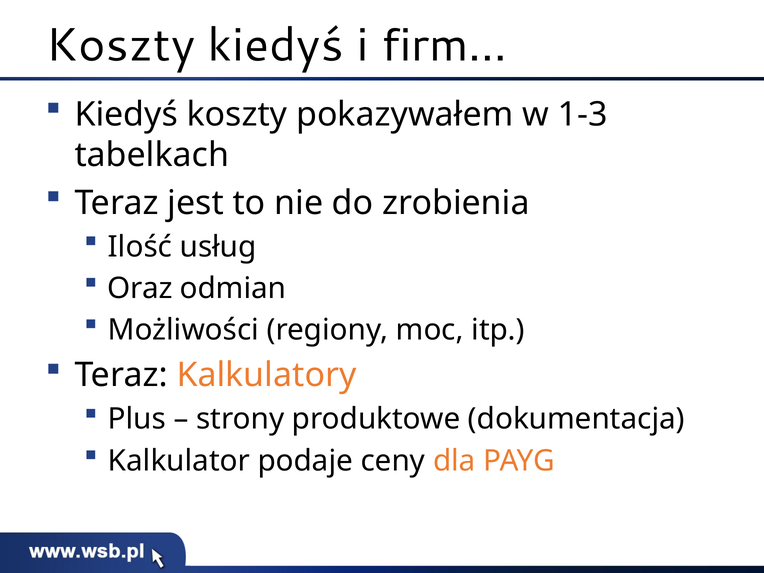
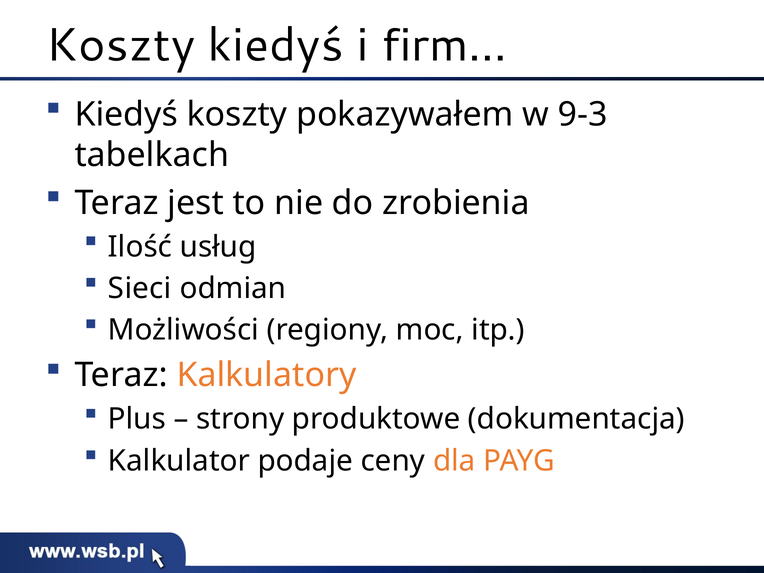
1-3: 1-3 -> 9-3 (583, 115)
Oraz: Oraz -> Sieci (140, 288)
